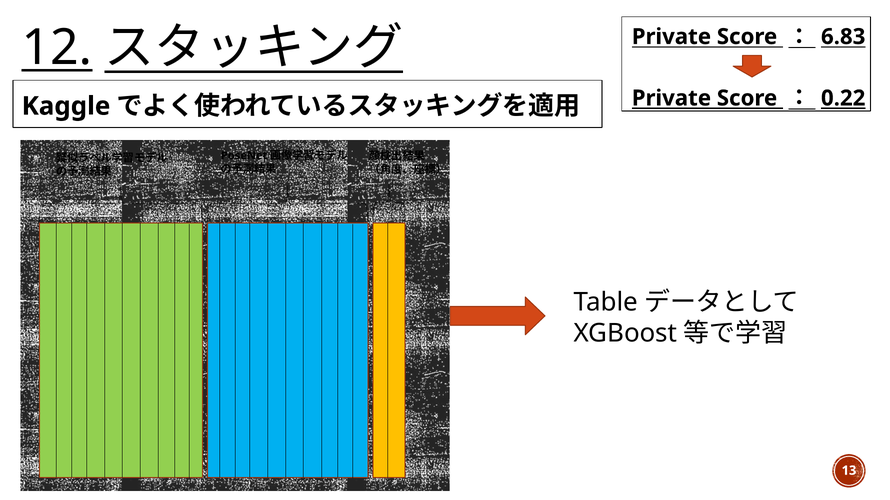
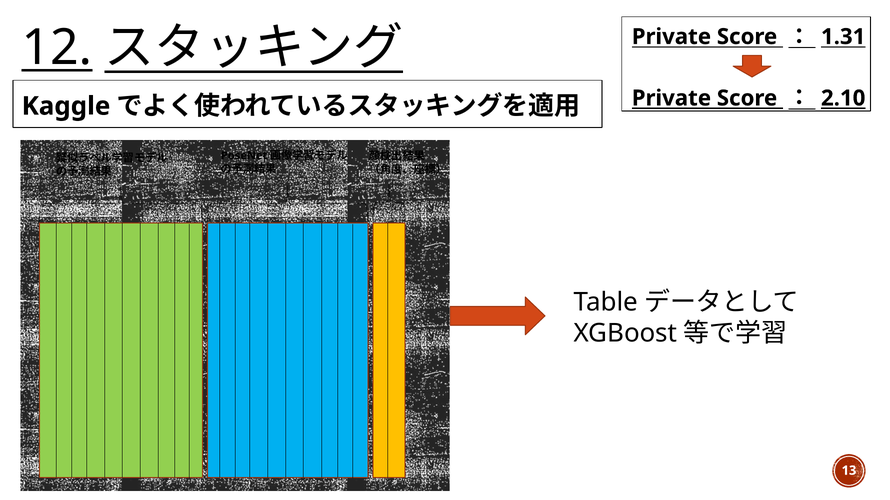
6.83: 6.83 -> 1.31 (843, 37)
0.22: 0.22 -> 2.10 (843, 98)
